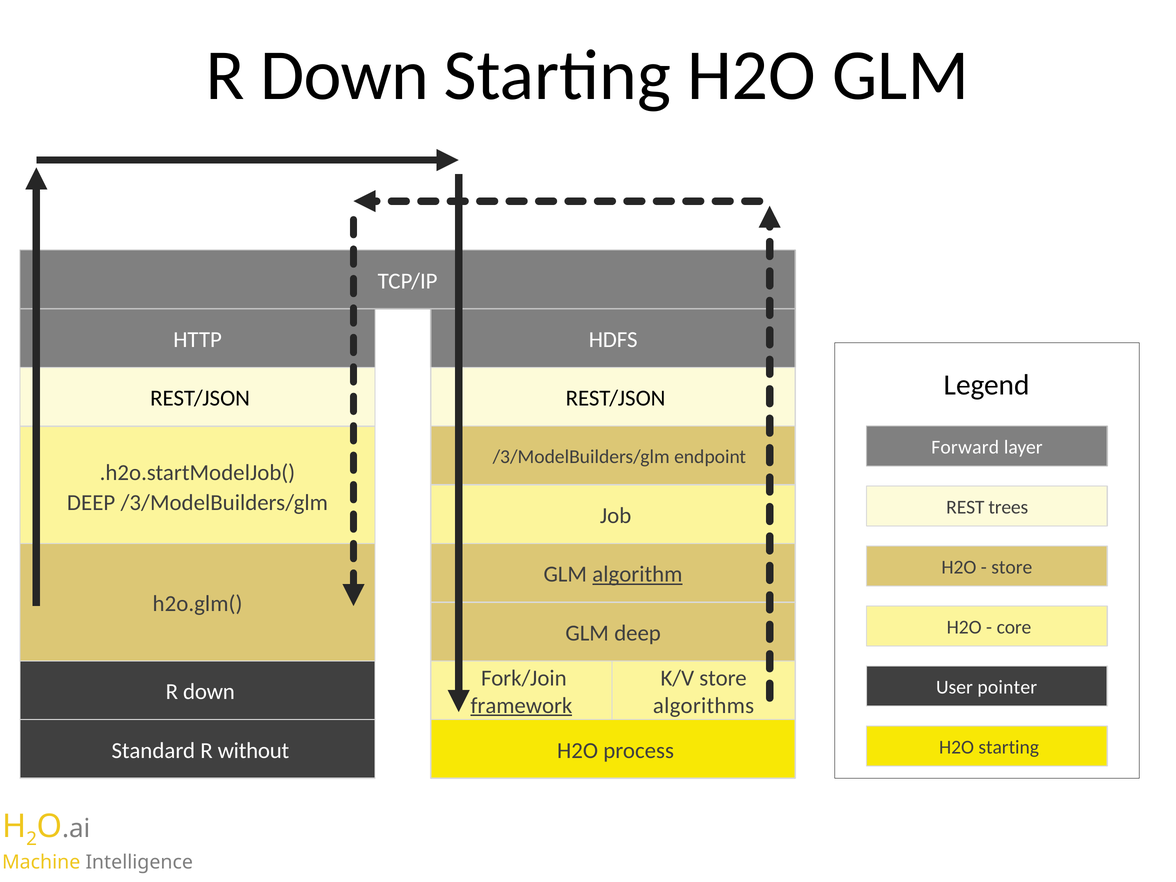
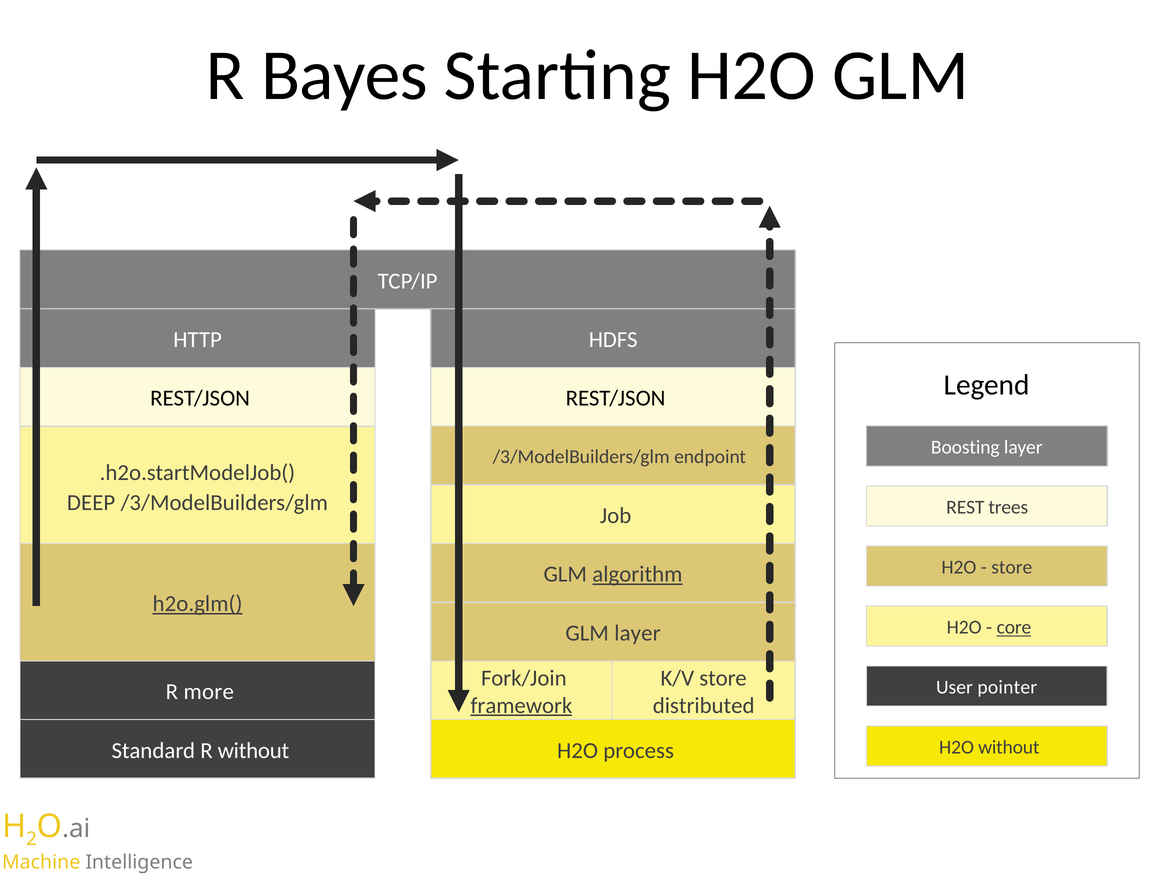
Down: Down -> Bayes (345, 76)
Forward: Forward -> Boosting (965, 448)
h2o.glm( underline: none -> present (198, 604)
core underline: none -> present (1014, 627)
GLM deep: deep -> layer (637, 633)
down: down -> more (209, 692)
algorithms: algorithms -> distributed (704, 706)
H2O starting: starting -> without (1009, 747)
